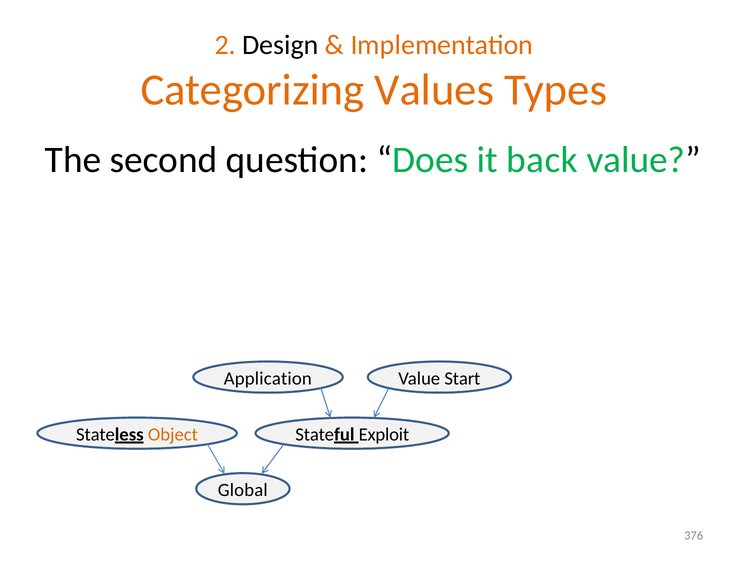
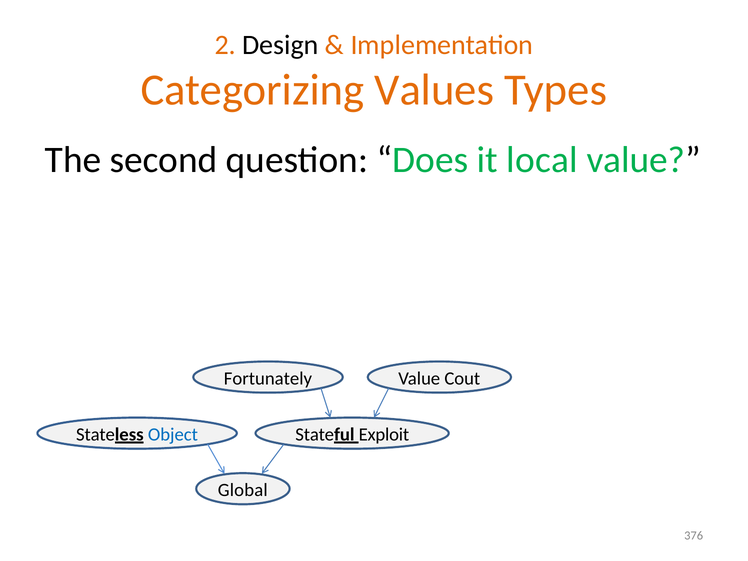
back: back -> local (542, 160)
Application: Application -> Fortunately (268, 378)
Start: Start -> Cout (462, 378)
Object colour: orange -> blue (173, 434)
